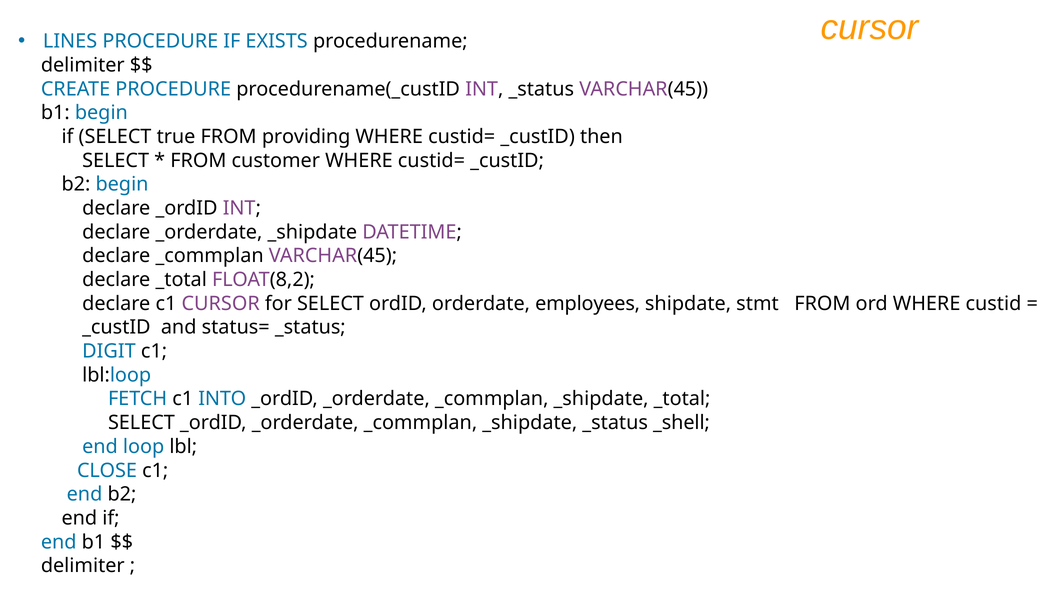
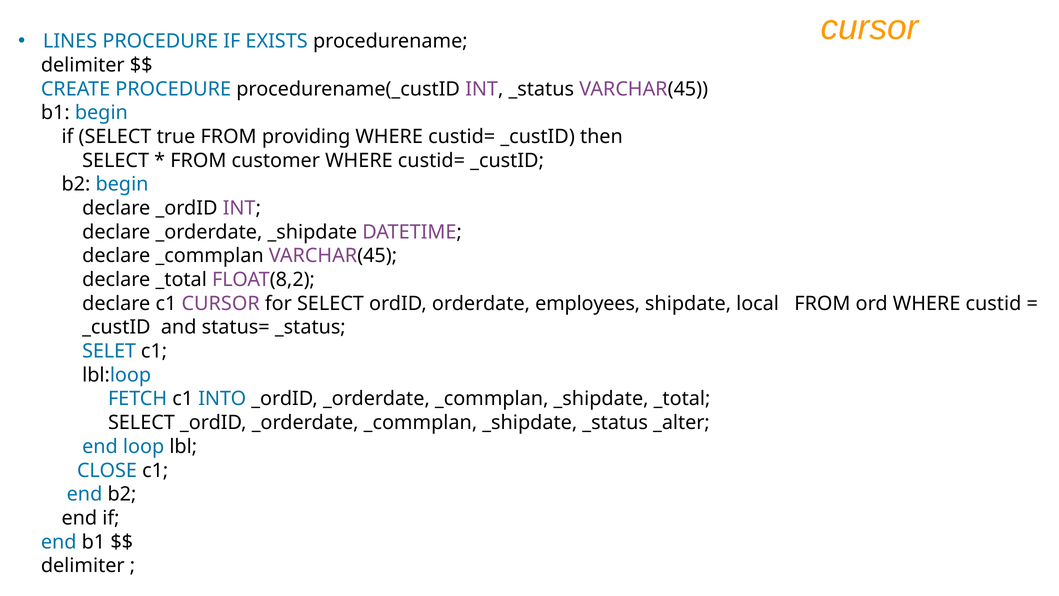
stmt: stmt -> local (758, 303)
DIGIT: DIGIT -> SELET (109, 351)
_shell: _shell -> _alter (681, 423)
